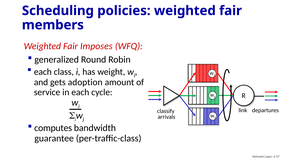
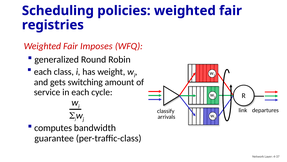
members: members -> registries (53, 25)
adoption: adoption -> switching (85, 82)
